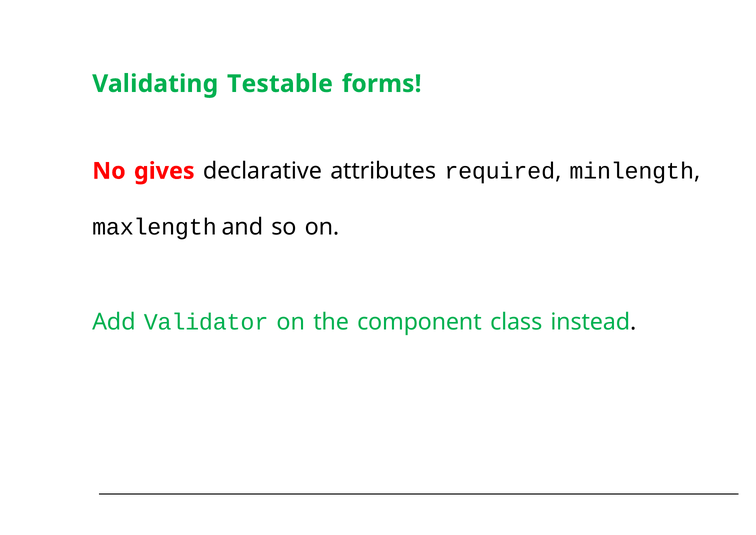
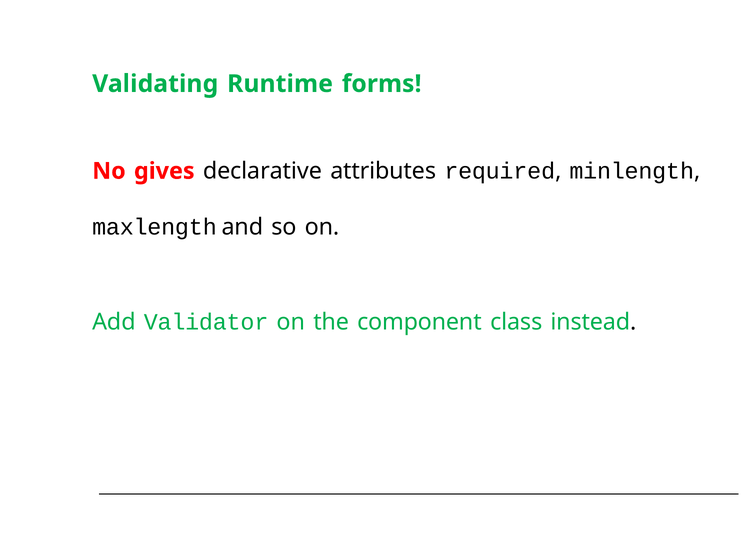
Testable: Testable -> Runtime (280, 84)
